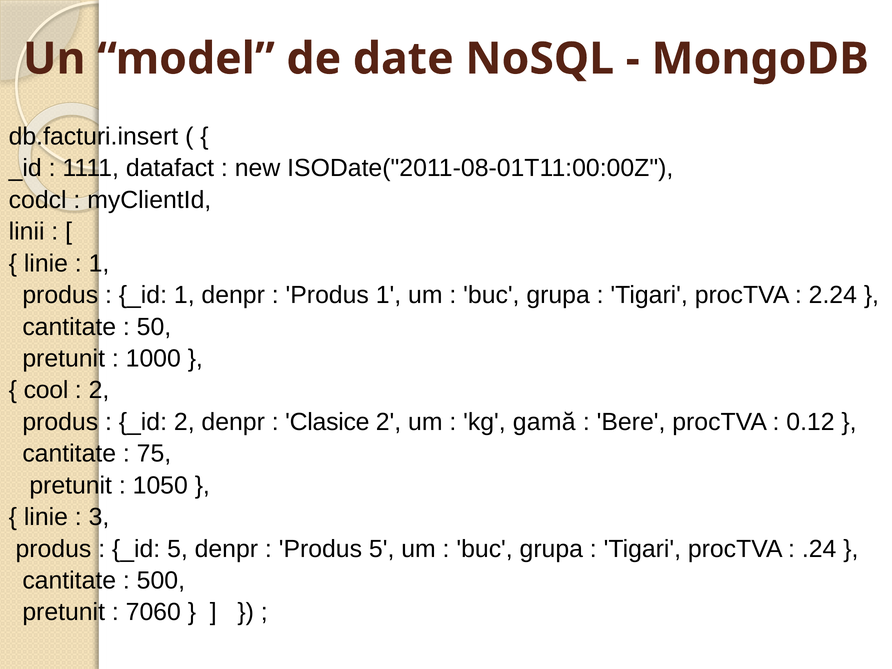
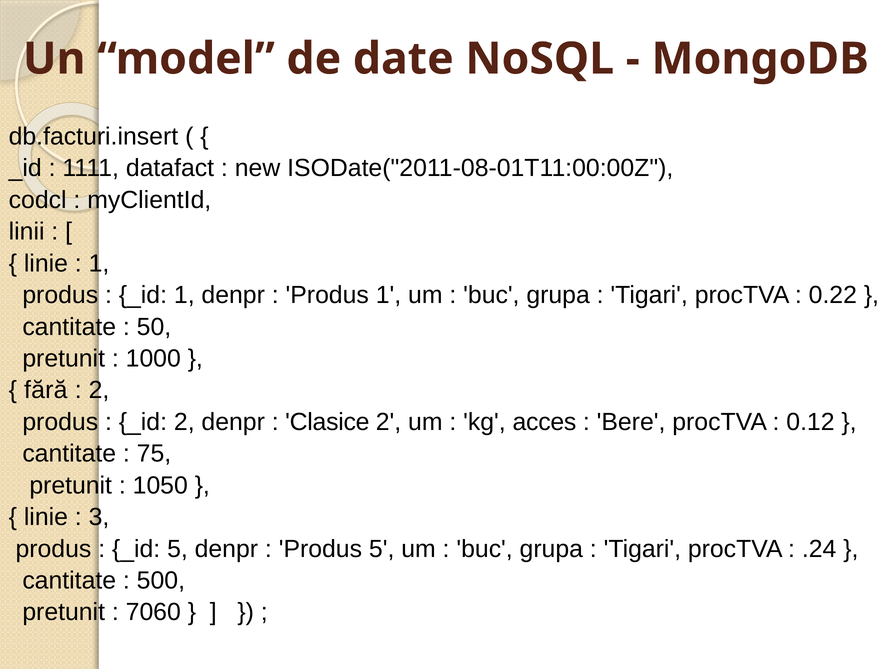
2.24: 2.24 -> 0.22 (833, 295)
cool: cool -> fără (46, 390)
gamă: gamă -> acces (544, 422)
